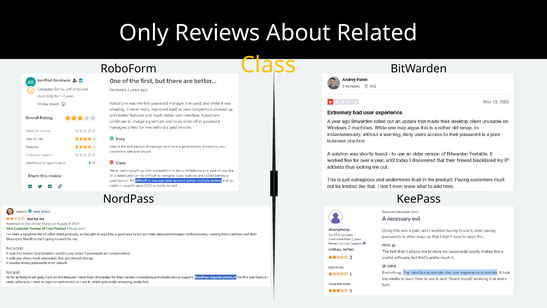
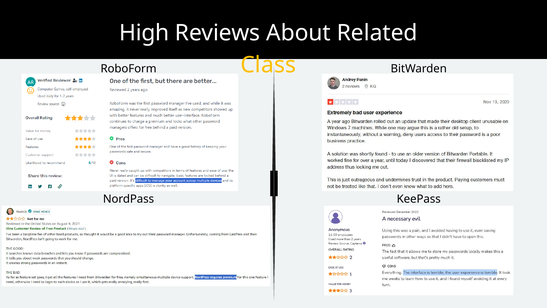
Only: Only -> High (144, 33)
